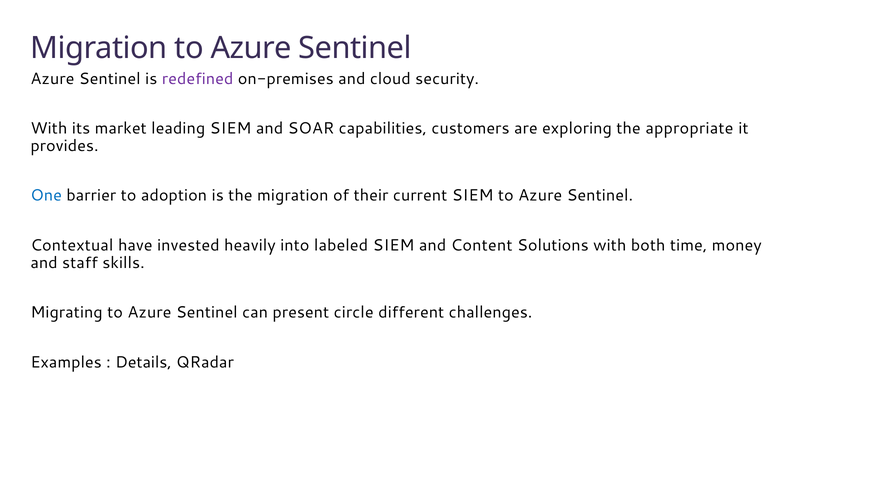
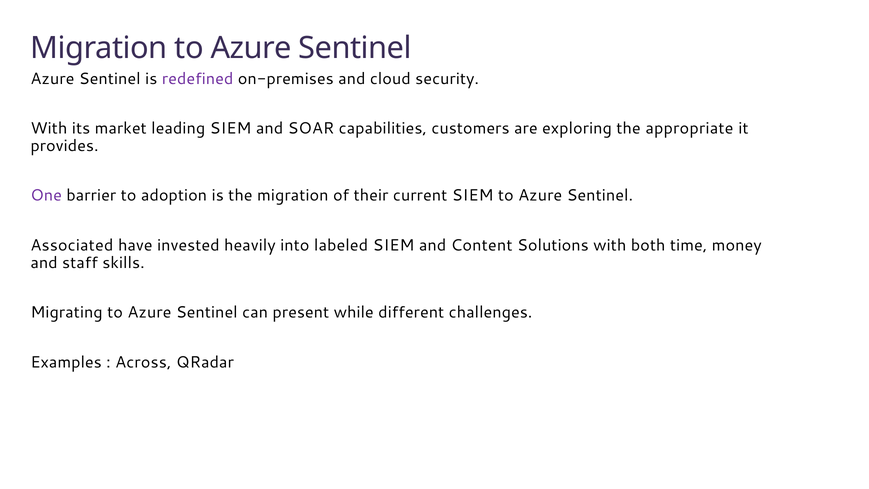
One colour: blue -> purple (46, 196)
Contextual: Contextual -> Associated (72, 245)
circle: circle -> while (354, 312)
Details: Details -> Across (143, 362)
